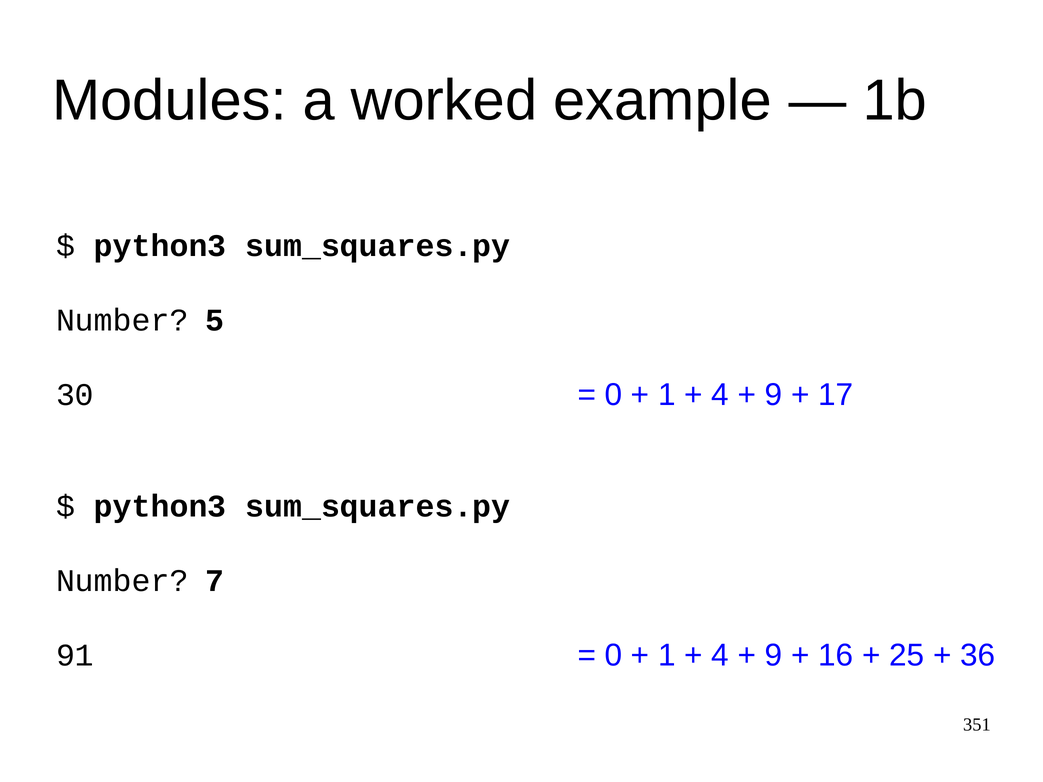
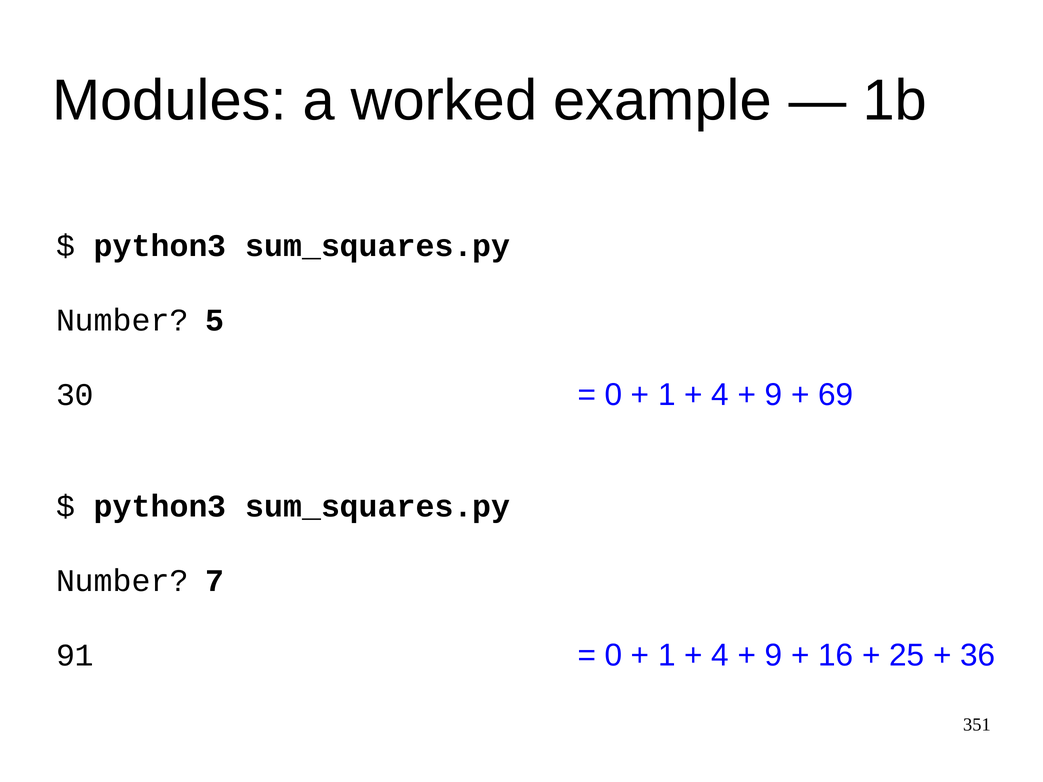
17: 17 -> 69 (836, 395)
